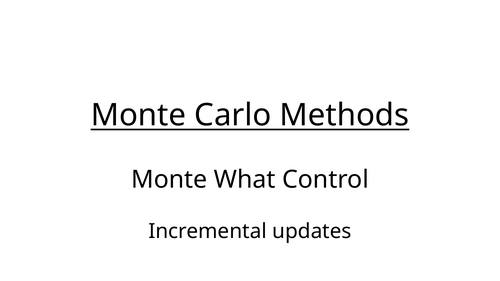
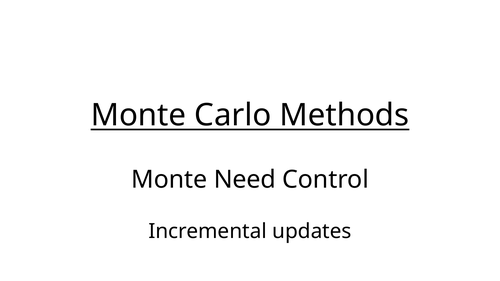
What: What -> Need (245, 180)
